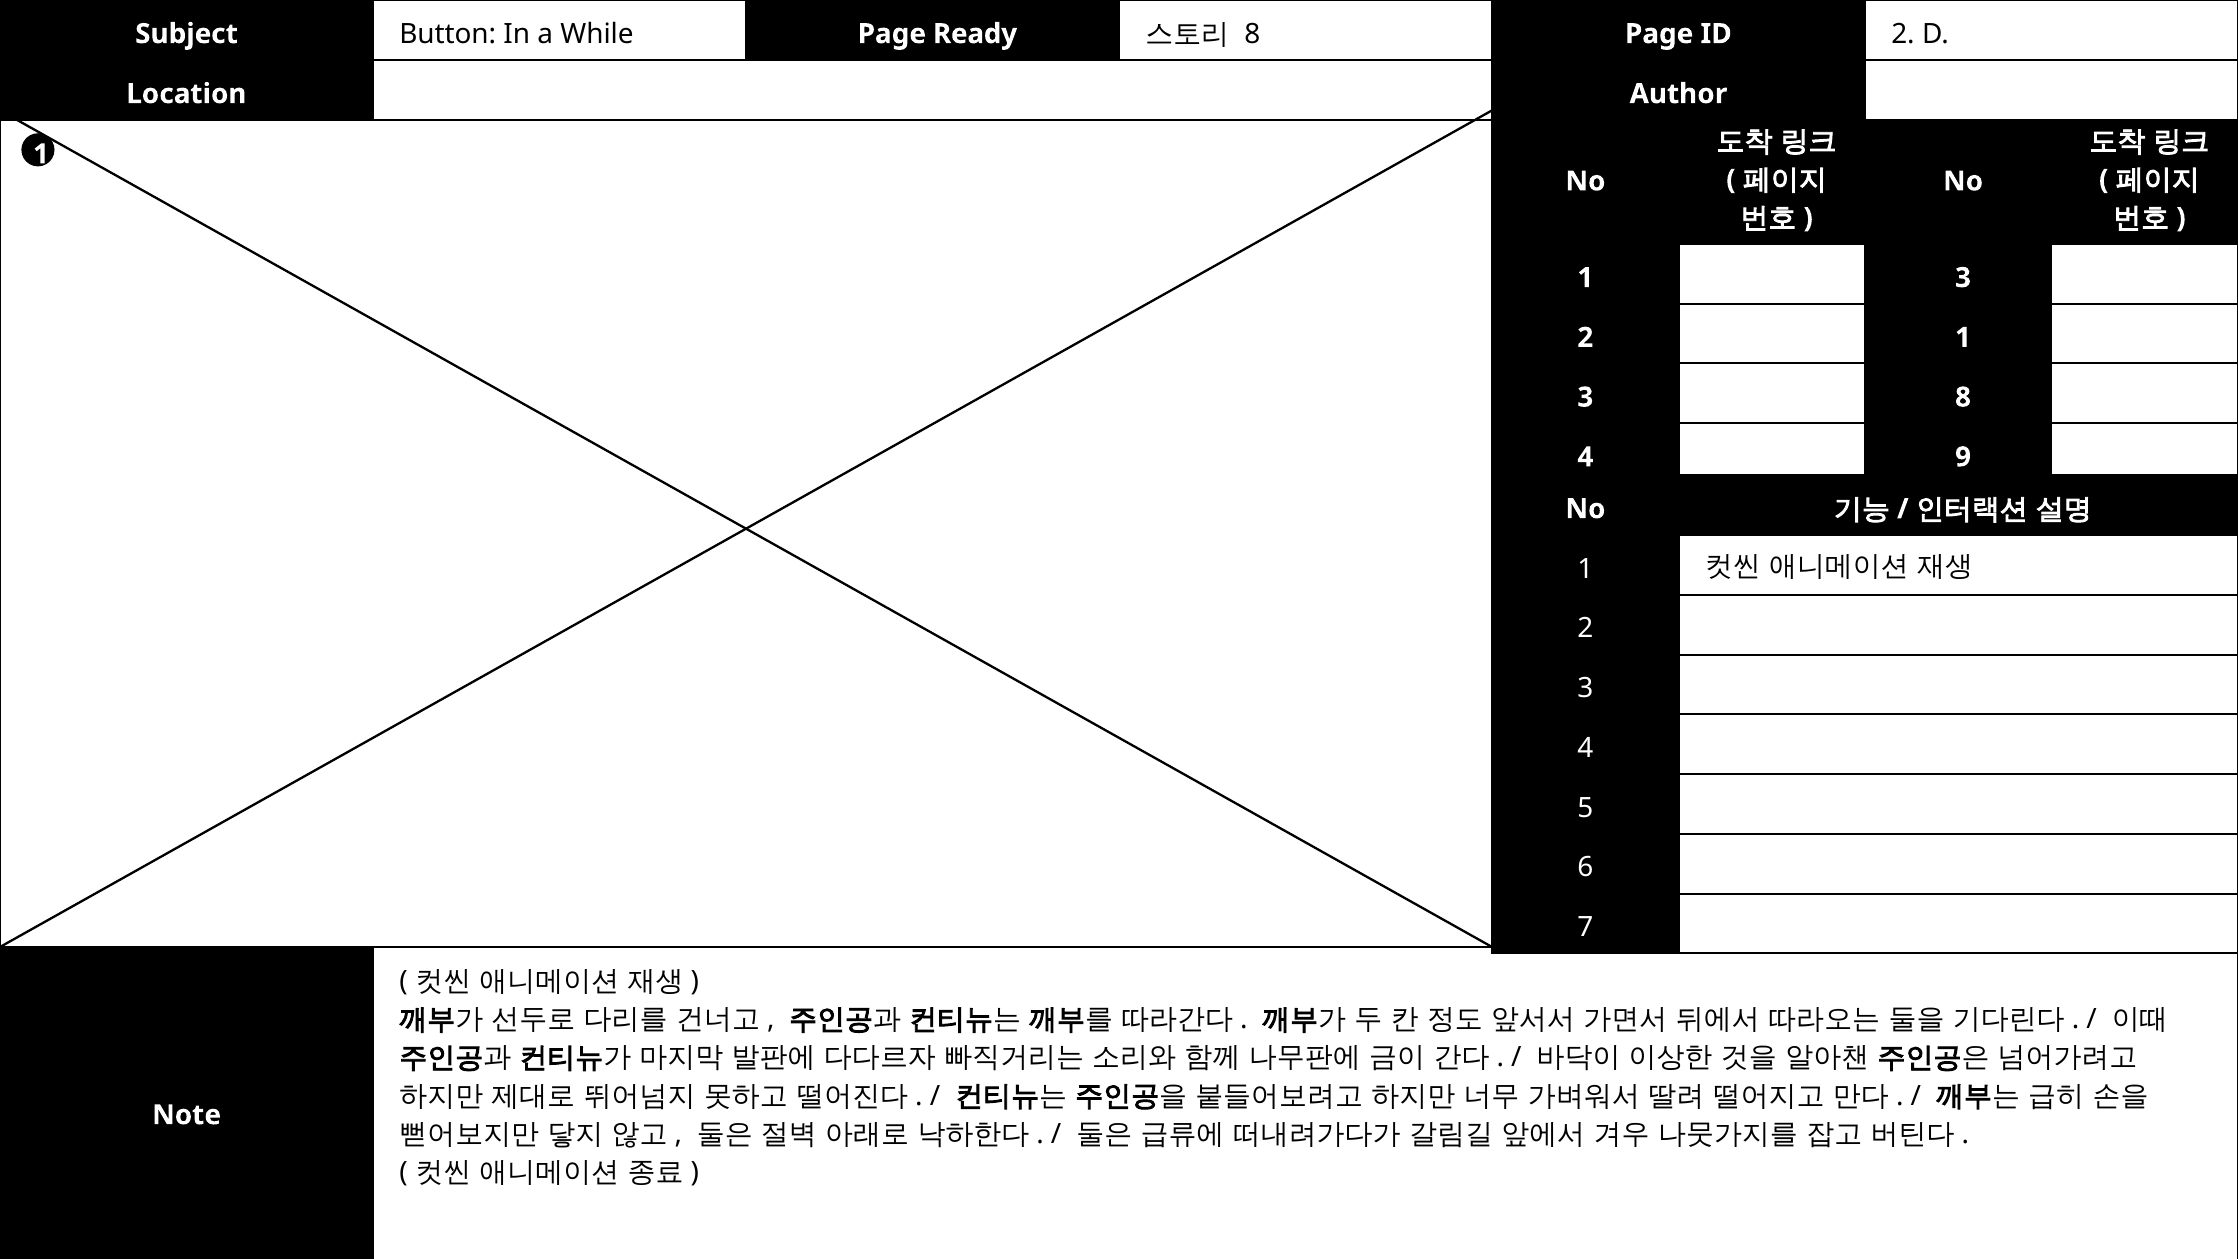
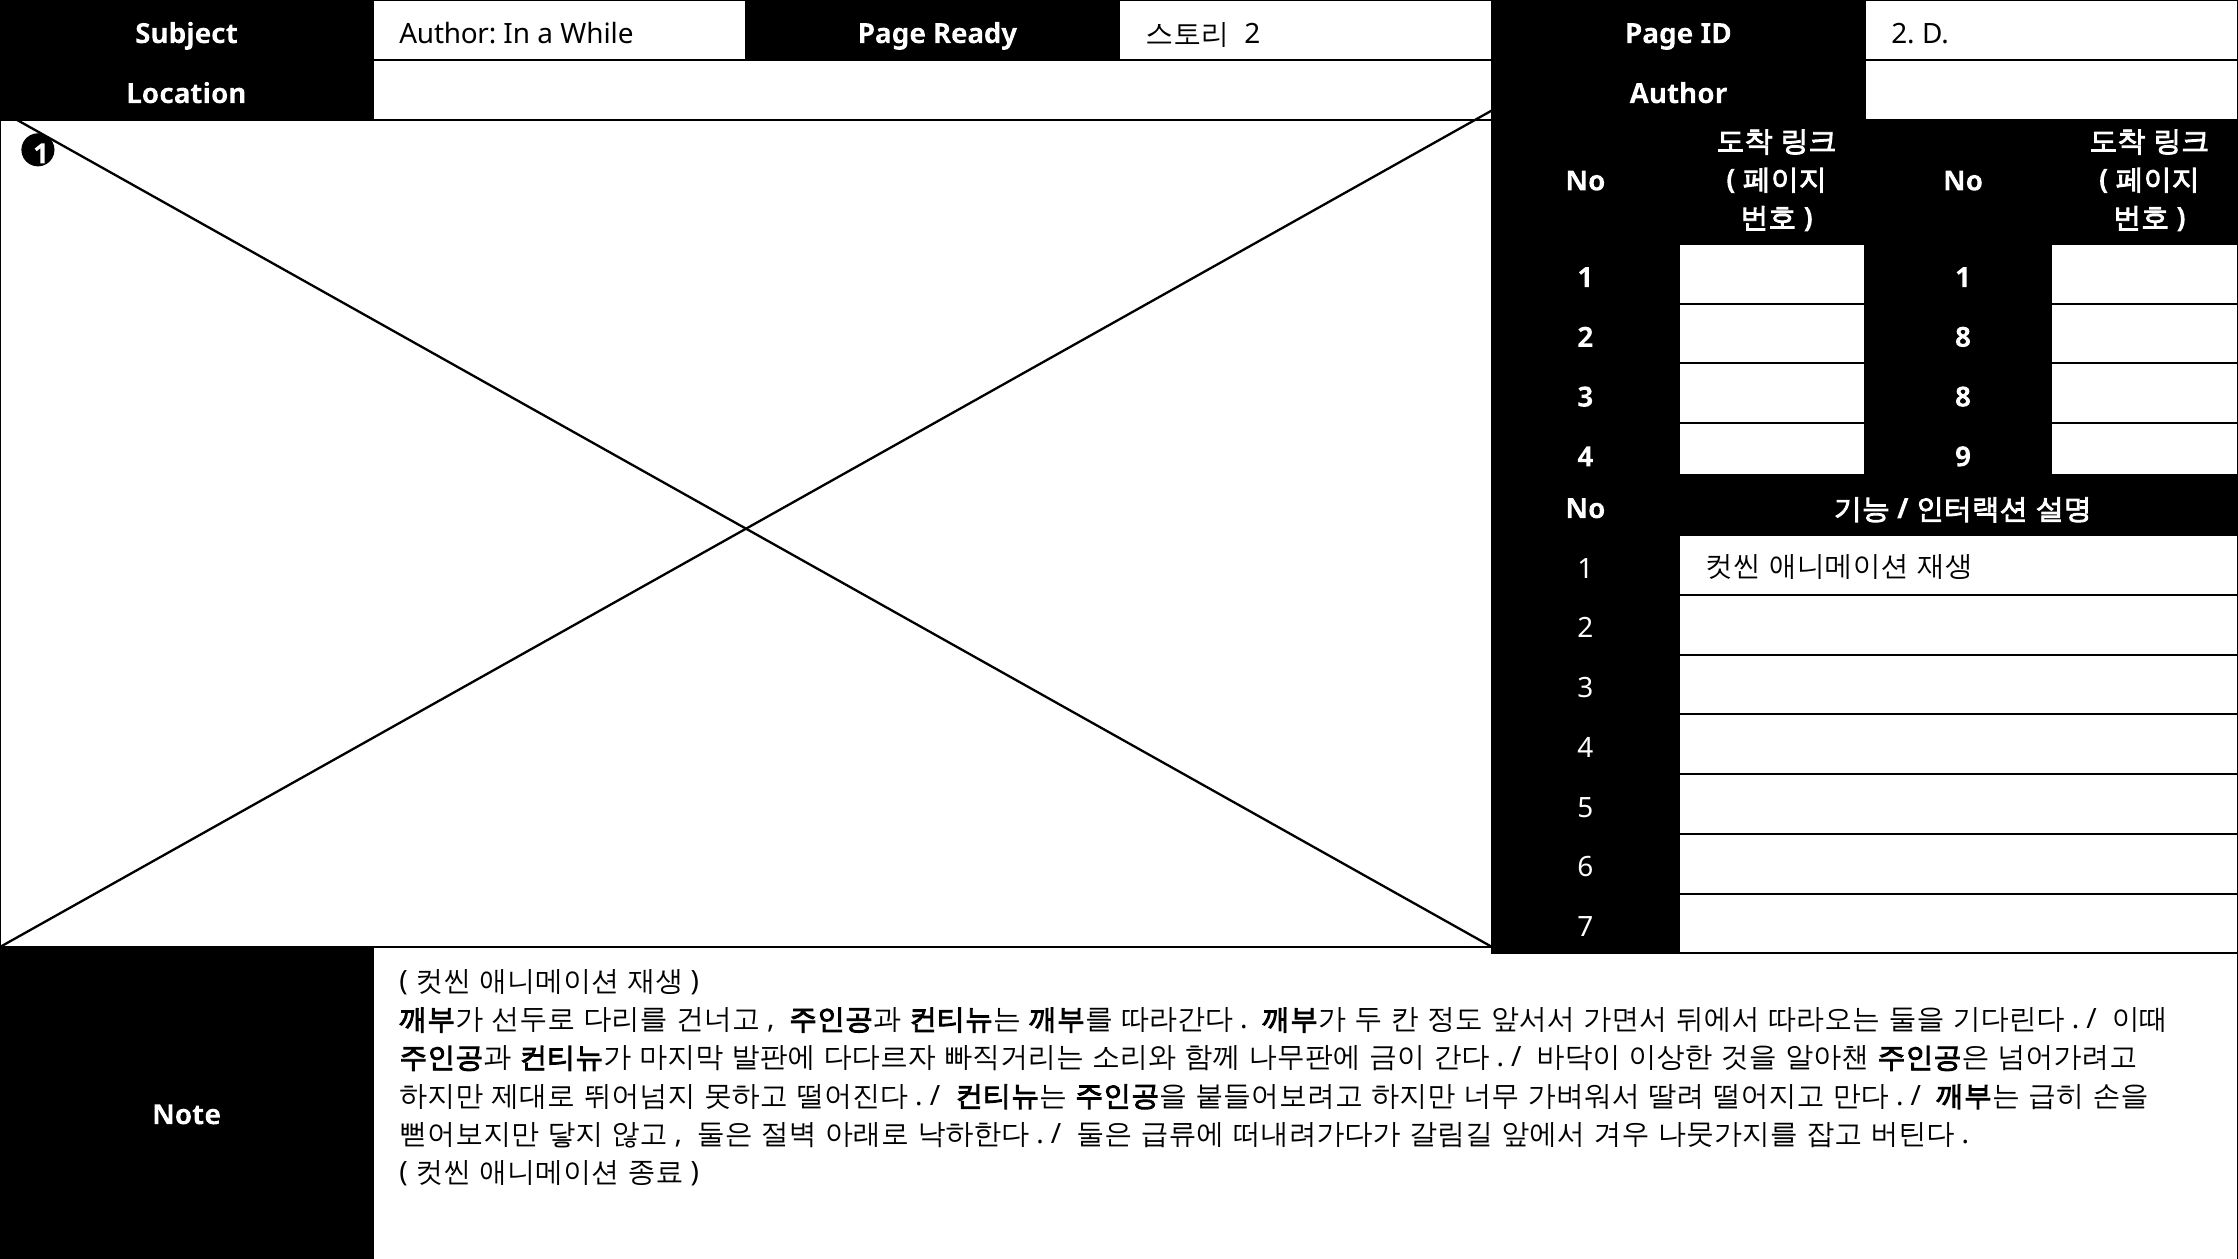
Subject Button: Button -> Author (448, 34)
8: 8 -> 2 (1252, 34)
3: 3 -> 1 (1963, 278)
2 1: 1 -> 8 (1963, 338)
